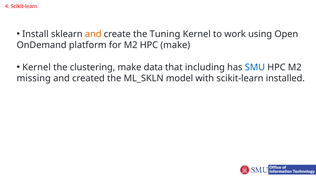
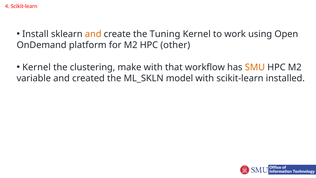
HPC make: make -> other (175, 45)
make data: data -> with (153, 67)
including: including -> workflow (205, 67)
SMU colour: blue -> orange (255, 67)
missing: missing -> variable (34, 78)
